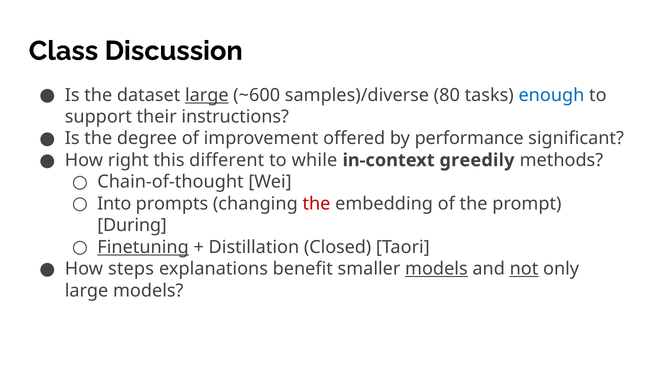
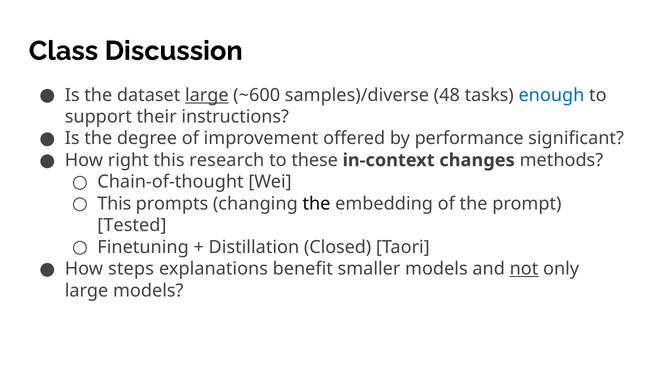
80: 80 -> 48 (447, 95)
different: different -> research (227, 160)
while: while -> these (315, 160)
greedily: greedily -> changes (477, 160)
Into: Into -> This (114, 204)
the colour: red -> black (316, 204)
During: During -> Tested (132, 226)
Finetuning underline: present -> none (143, 247)
models underline: present -> none (436, 269)
